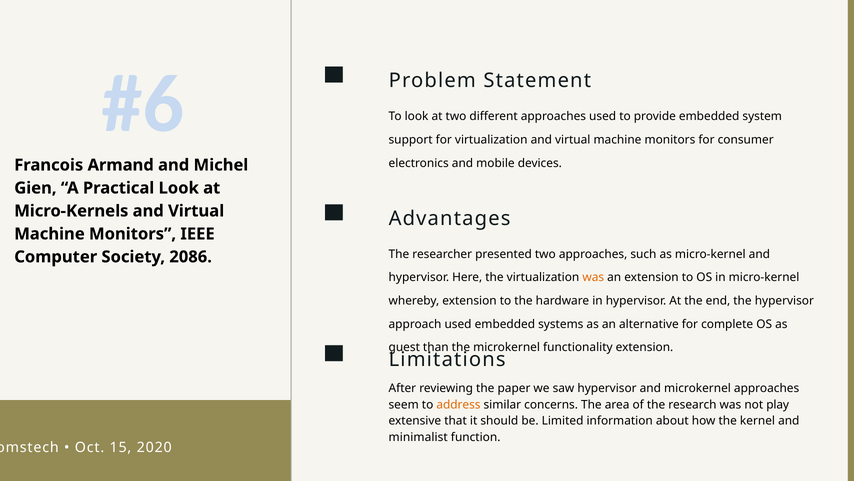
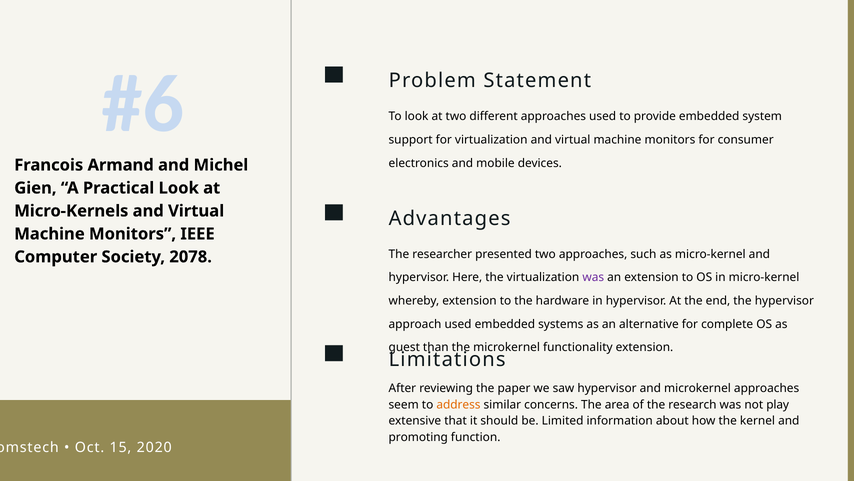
2086: 2086 -> 2078 (191, 257)
was colour: orange -> purple (593, 277)
minimalist: minimalist -> promoting (418, 437)
